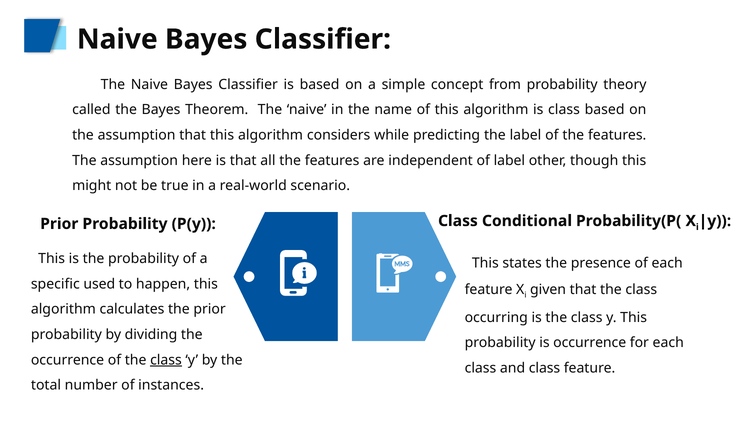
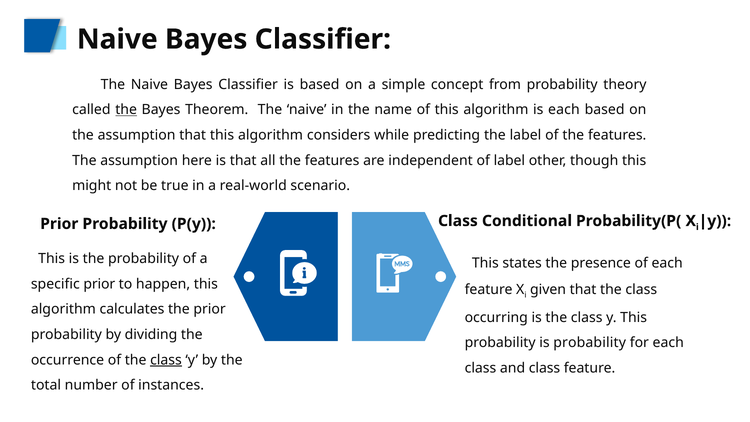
the underline: none -> present (126, 110)
is class: class -> each (564, 110)
specific used: used -> prior (99, 284)
is occurrence: occurrence -> probability (590, 343)
